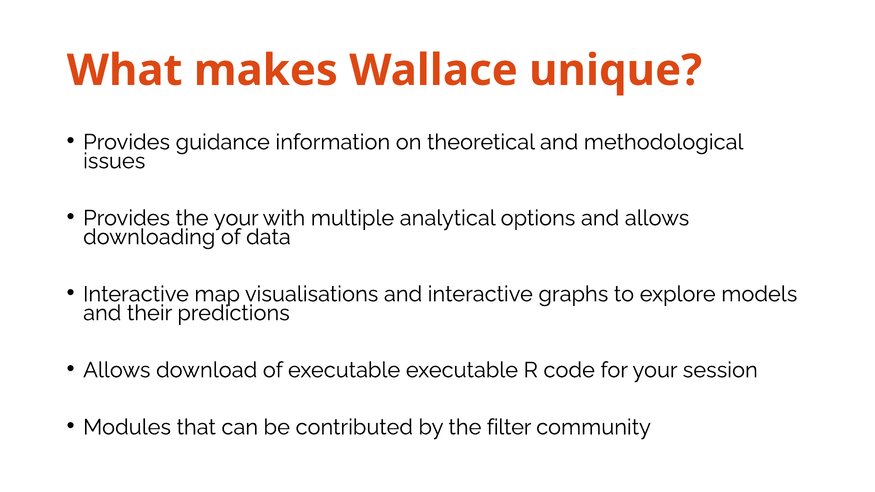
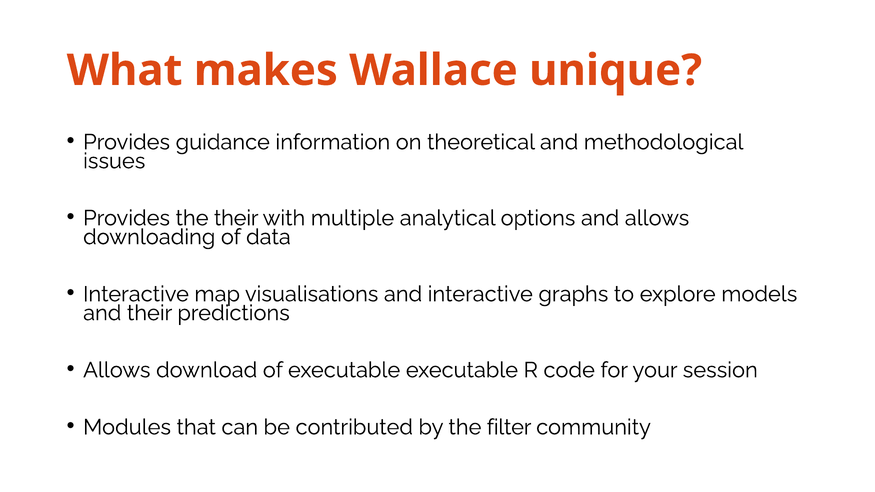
the your: your -> their (236, 218)
